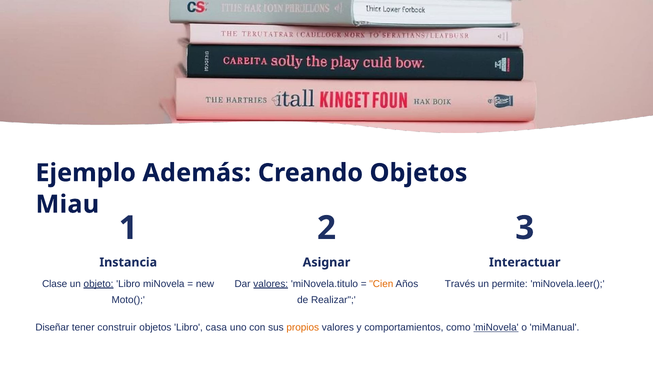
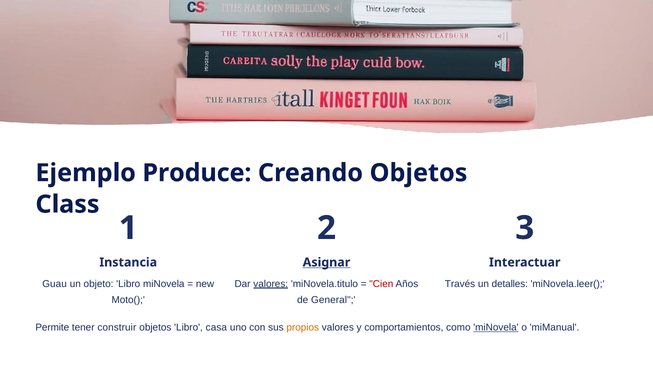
Además: Además -> Produce (197, 173)
Miau: Miau -> Class (67, 205)
Asignar underline: none -> present (327, 263)
Clase: Clase -> Guau (55, 284)
objeto underline: present -> none (99, 284)
Cien colour: orange -> red (381, 284)
permite: permite -> detalles (510, 284)
Realizar: Realizar -> General (333, 300)
Diseñar: Diseñar -> Permite (52, 328)
